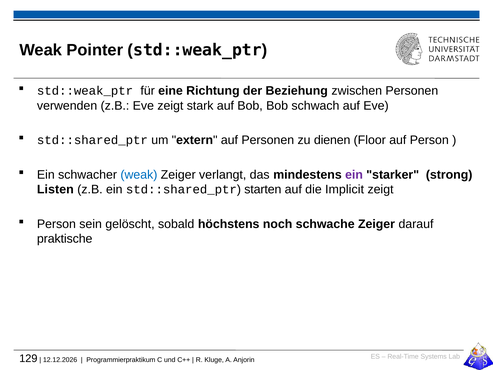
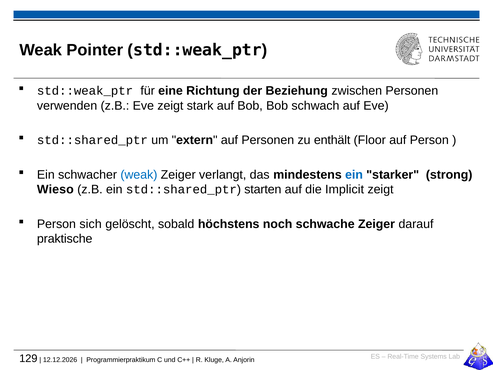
dienen: dienen -> enthält (332, 140)
ein colour: purple -> blue (354, 175)
Listen: Listen -> Wieso (55, 189)
sein: sein -> sich (91, 224)
